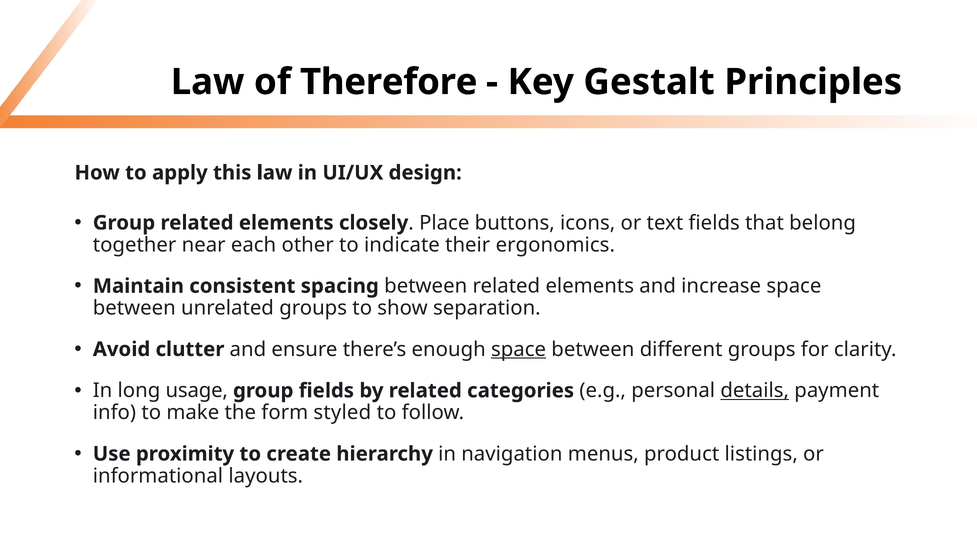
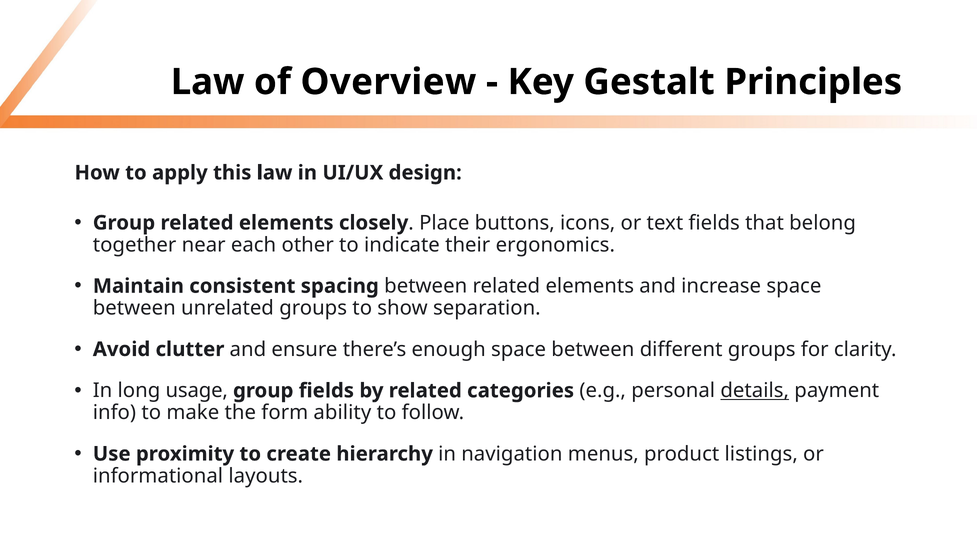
Therefore: Therefore -> Overview (388, 82)
space underline: present -> none (519, 350)
styled: styled -> ability (342, 413)
